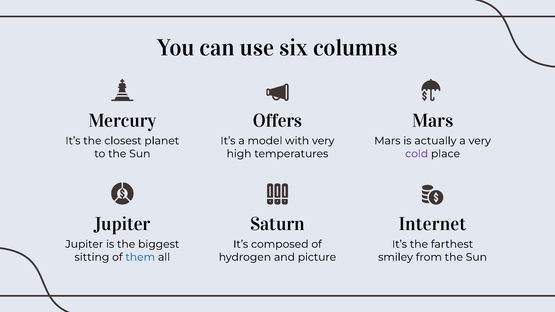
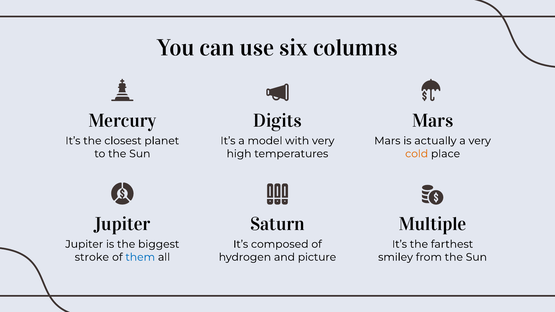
Offers: Offers -> Digits (277, 121)
cold colour: purple -> orange (417, 154)
Internet: Internet -> Multiple (433, 224)
sitting: sitting -> stroke (92, 257)
